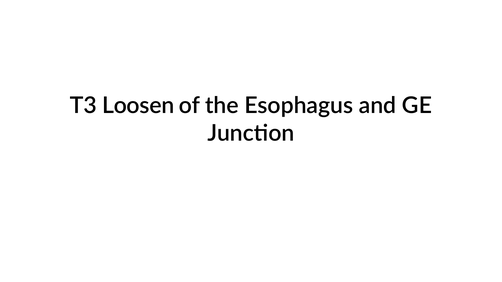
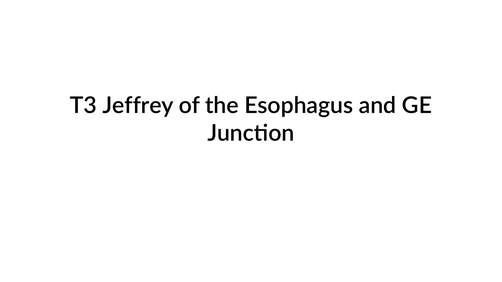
Loosen: Loosen -> Jeffrey (138, 106)
